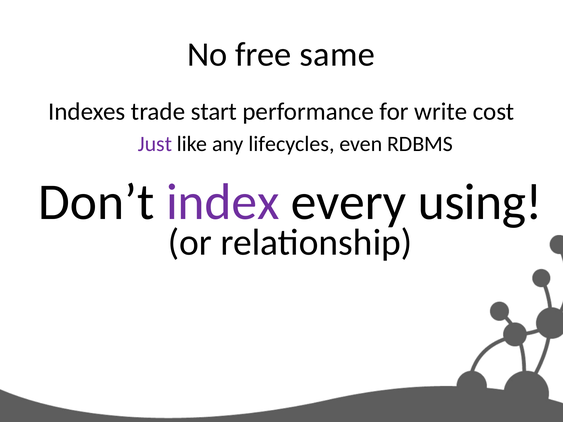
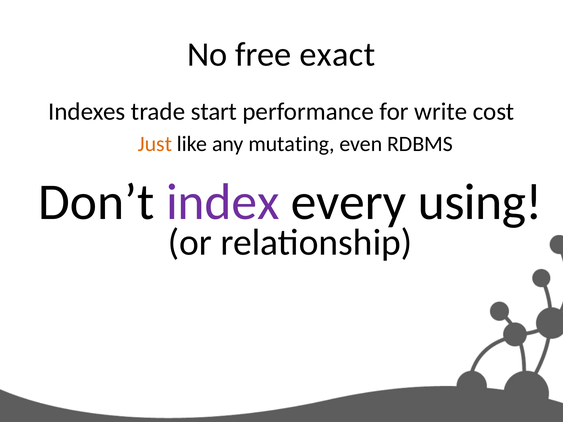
same: same -> exact (337, 55)
Just colour: purple -> orange (155, 144)
lifecycles: lifecycles -> mutating (291, 144)
